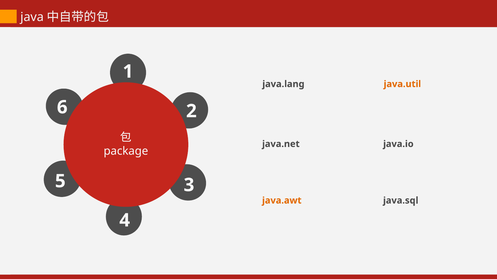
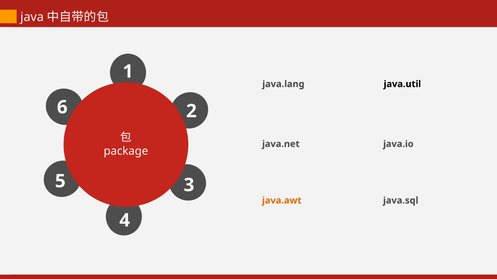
java.util colour: orange -> black (402, 84)
